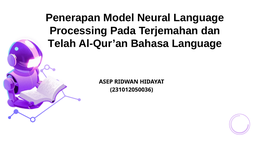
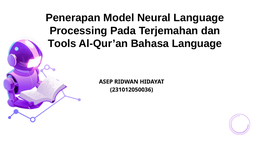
Telah: Telah -> Tools (62, 43)
